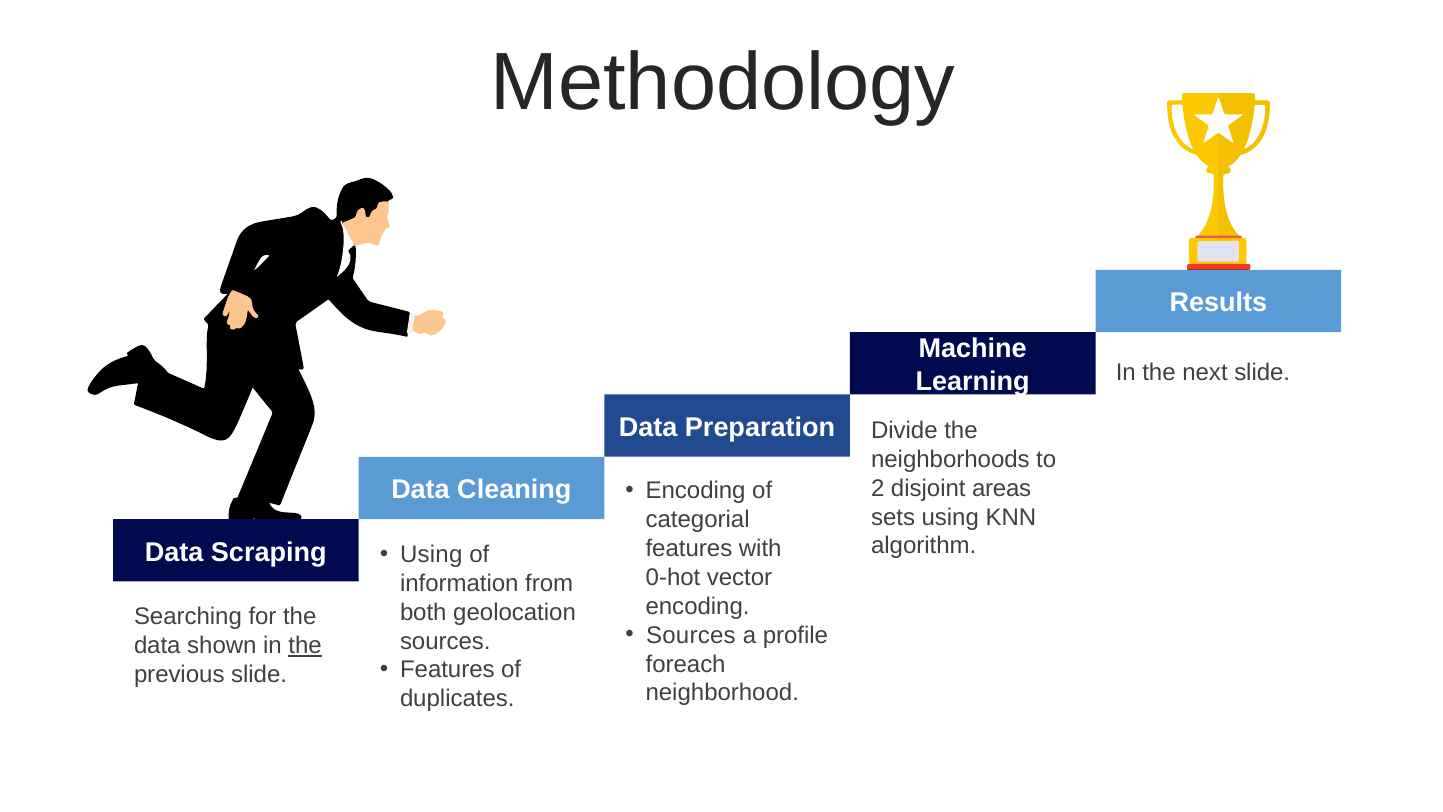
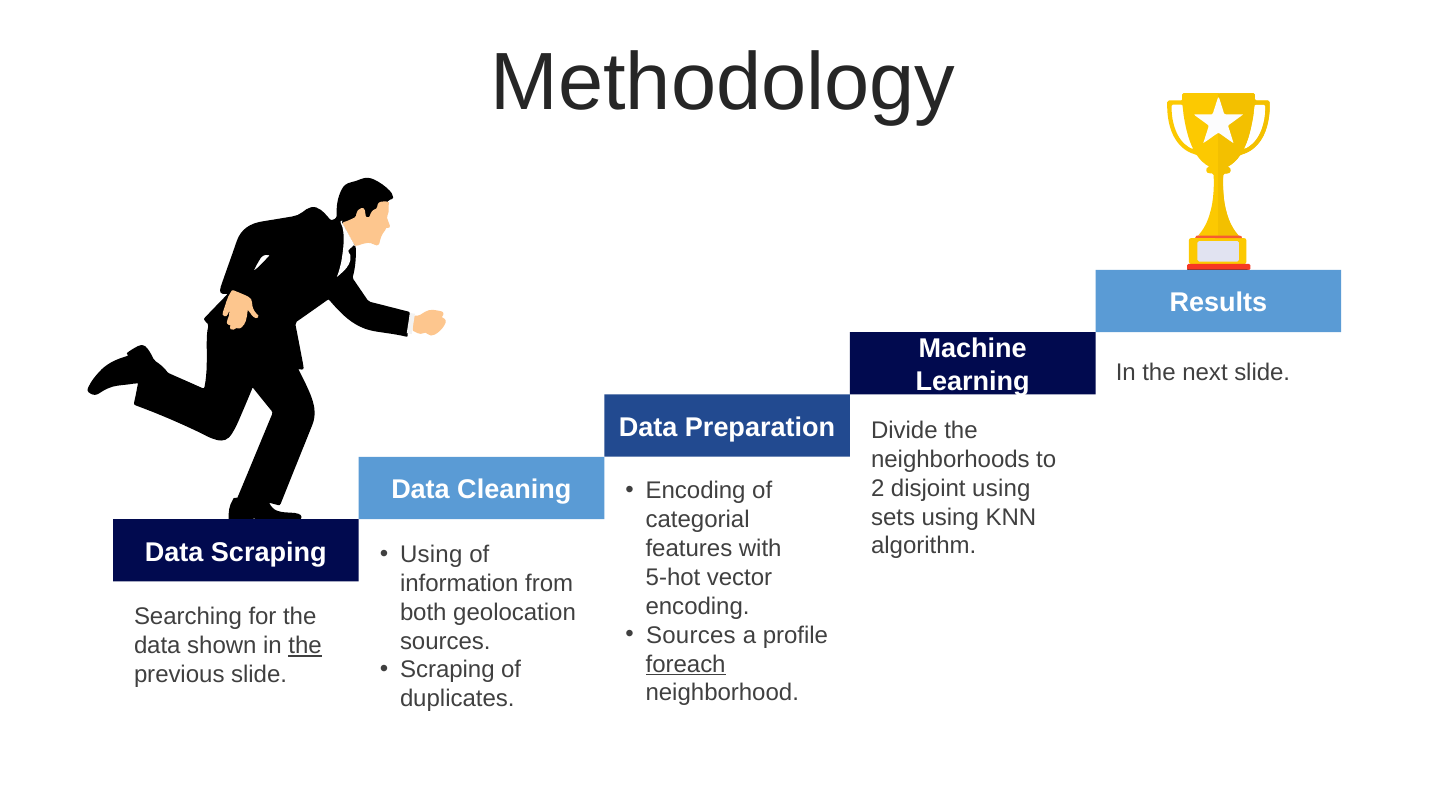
disjoint areas: areas -> using (1001, 488)
0-hot: 0-hot -> 5-hot (673, 577)
foreach underline: none -> present (686, 664)
Features: Features -> Scraping (447, 670)
